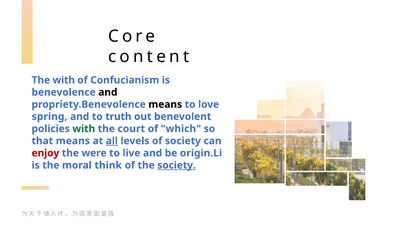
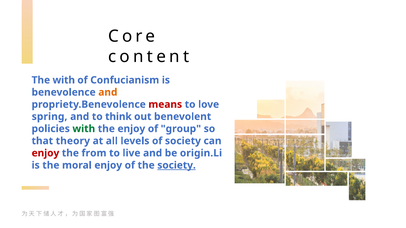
and colour: black -> orange (108, 92)
means colour: black -> red (165, 105)
truth: truth -> think (118, 117)
the court: court -> enjoy (131, 129)
which: which -> group (181, 129)
that means: means -> theory (73, 141)
all underline: present -> none (112, 141)
were: were -> from (94, 153)
moral think: think -> enjoy (108, 165)
